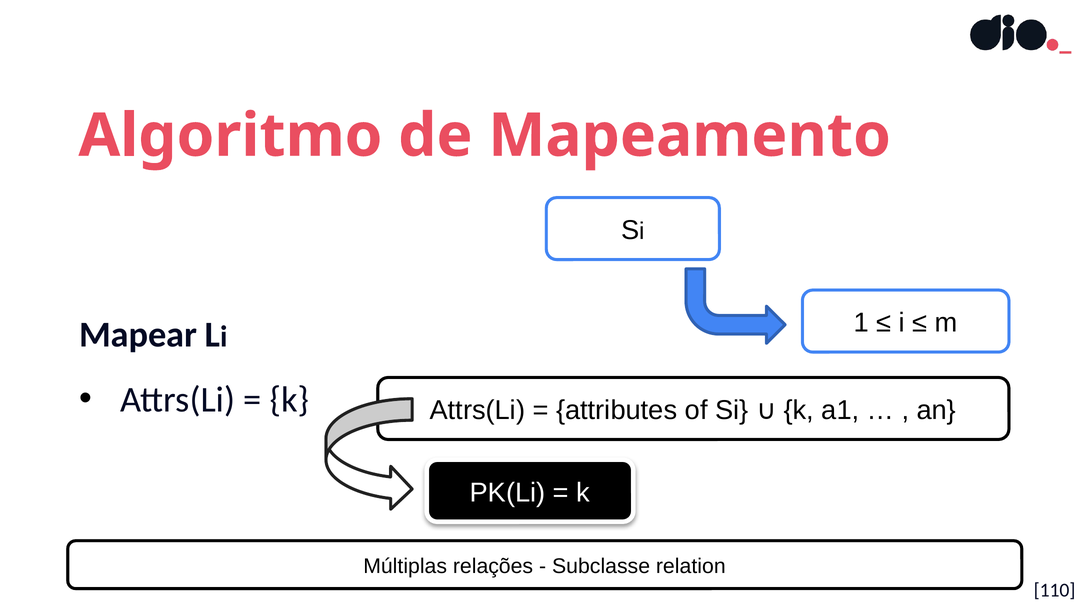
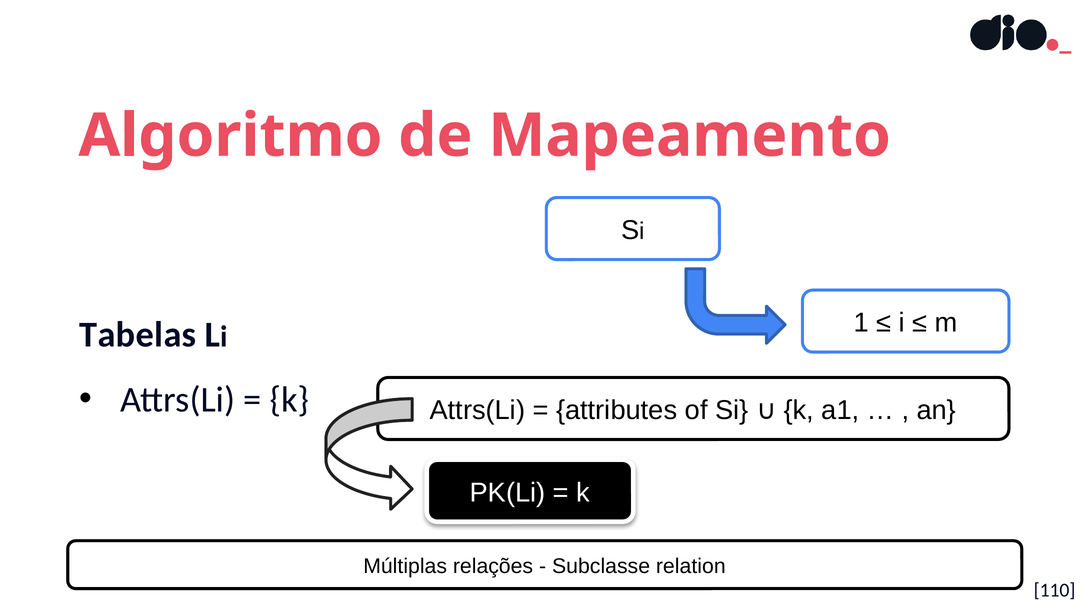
Mapear: Mapear -> Tabelas (138, 335)
